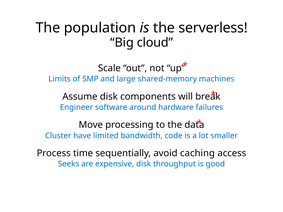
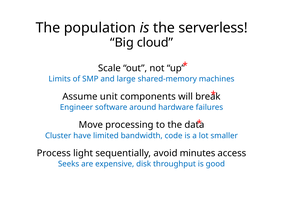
Assume disk: disk -> unit (109, 97)
time: time -> light (83, 153)
caching: caching -> minutes (198, 153)
